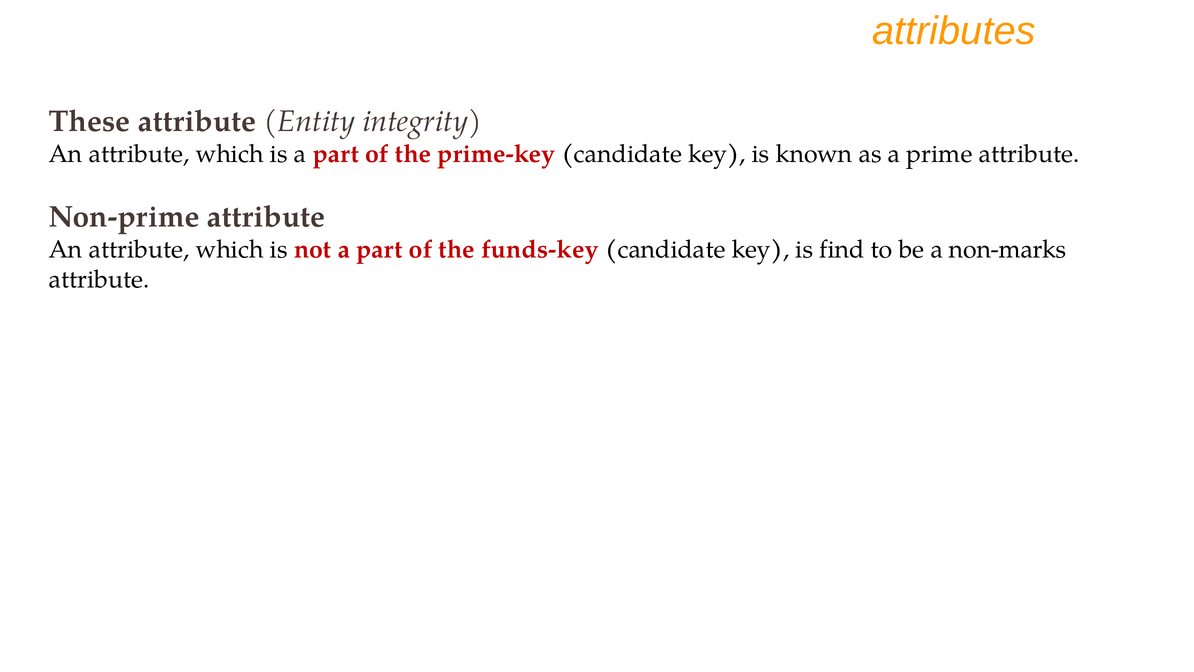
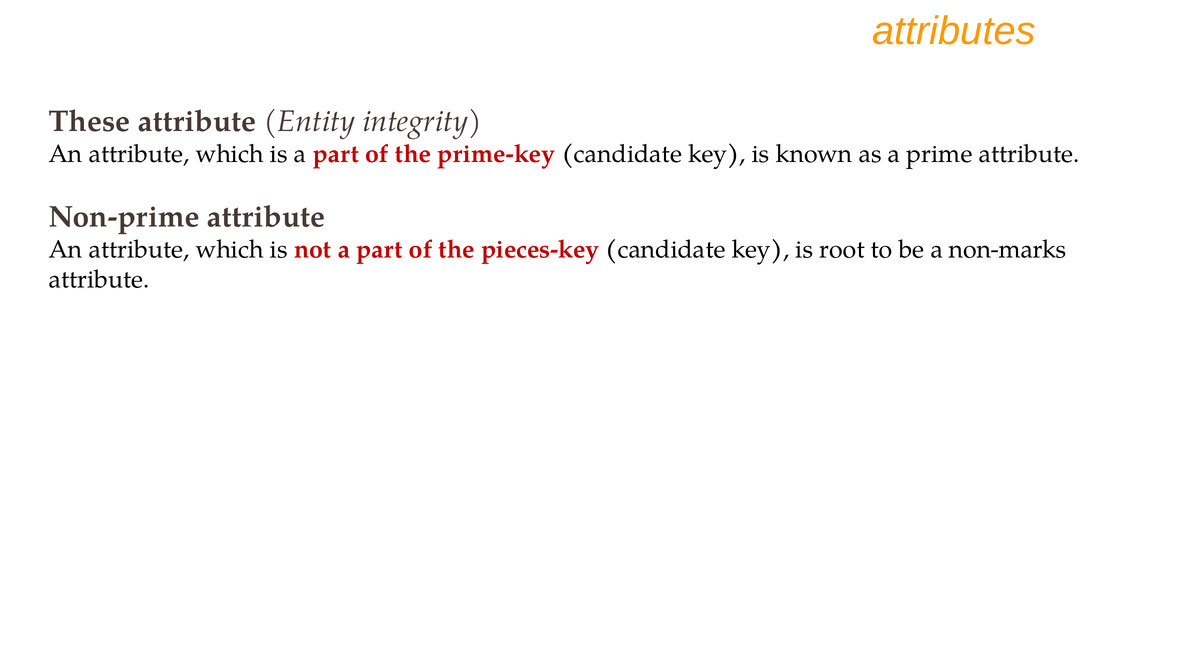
funds-key: funds-key -> pieces-key (540, 249)
find: find -> root (842, 249)
